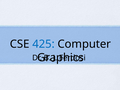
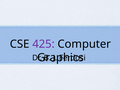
425 colour: blue -> purple (43, 44)
